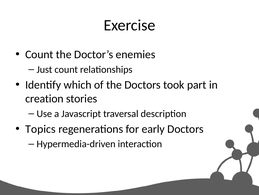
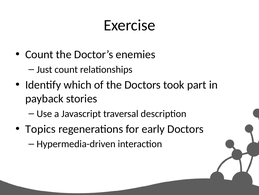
creation: creation -> payback (44, 98)
